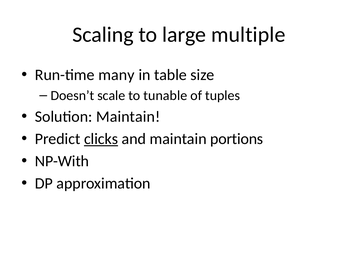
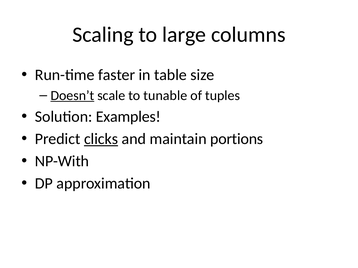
multiple: multiple -> columns (248, 35)
many: many -> faster (117, 75)
Doesn’t underline: none -> present (72, 96)
Solution Maintain: Maintain -> Examples (128, 117)
